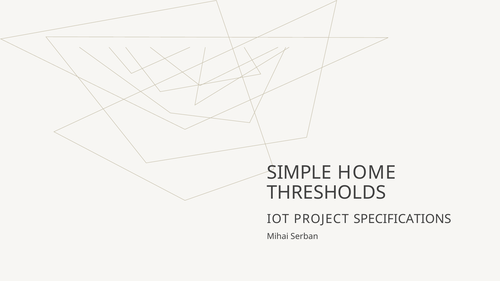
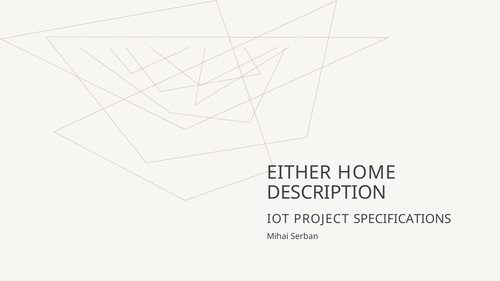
SIMPLE: SIMPLE -> EITHER (299, 173)
THRESHOLDS: THRESHOLDS -> DESCRIPTION (327, 193)
